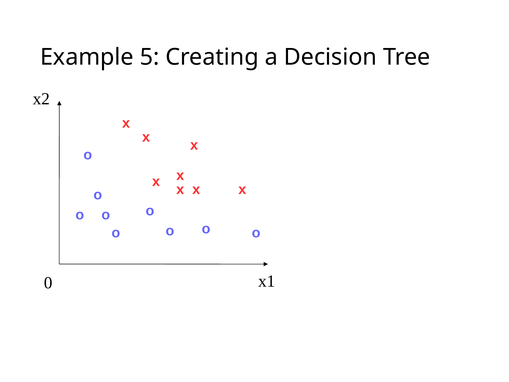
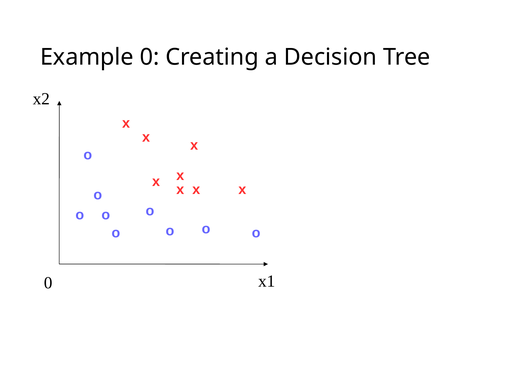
Example 5: 5 -> 0 (150, 57)
